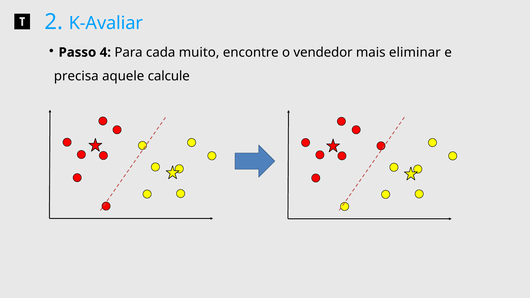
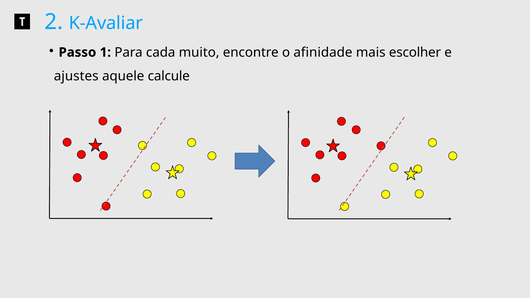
4: 4 -> 1 (105, 52)
vendedor: vendedor -> afinidade (323, 52)
eliminar: eliminar -> escolher (415, 52)
precisa: precisa -> ajustes (76, 76)
